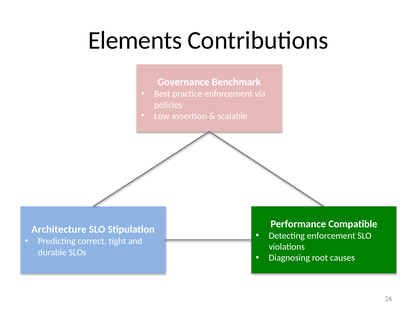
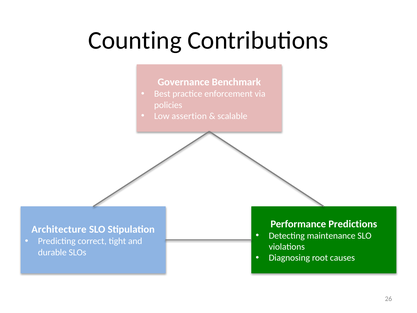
Elements: Elements -> Counting (135, 40)
Compatible: Compatible -> Predictions (353, 224)
Detecting enforcement: enforcement -> maintenance (331, 235)
